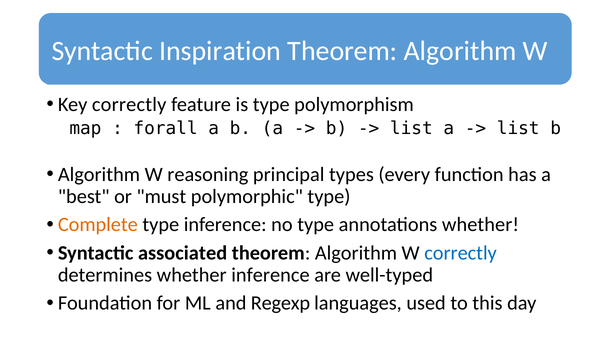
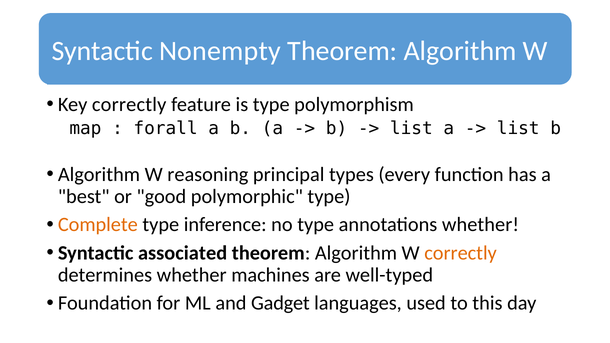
Inspiration: Inspiration -> Nonempty (220, 51)
must: must -> good (161, 196)
correctly colour: blue -> orange (461, 253)
whether inference: inference -> machines (270, 275)
Regexp: Regexp -> Gadget (280, 303)
